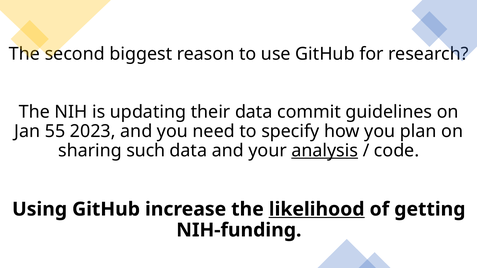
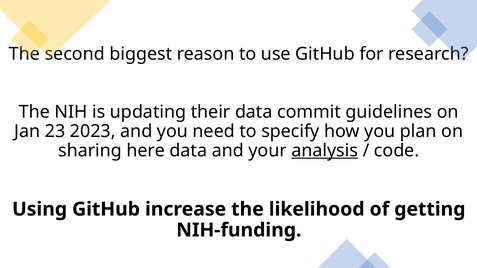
55: 55 -> 23 (55, 131)
such: such -> here (146, 151)
likelihood underline: present -> none (317, 209)
